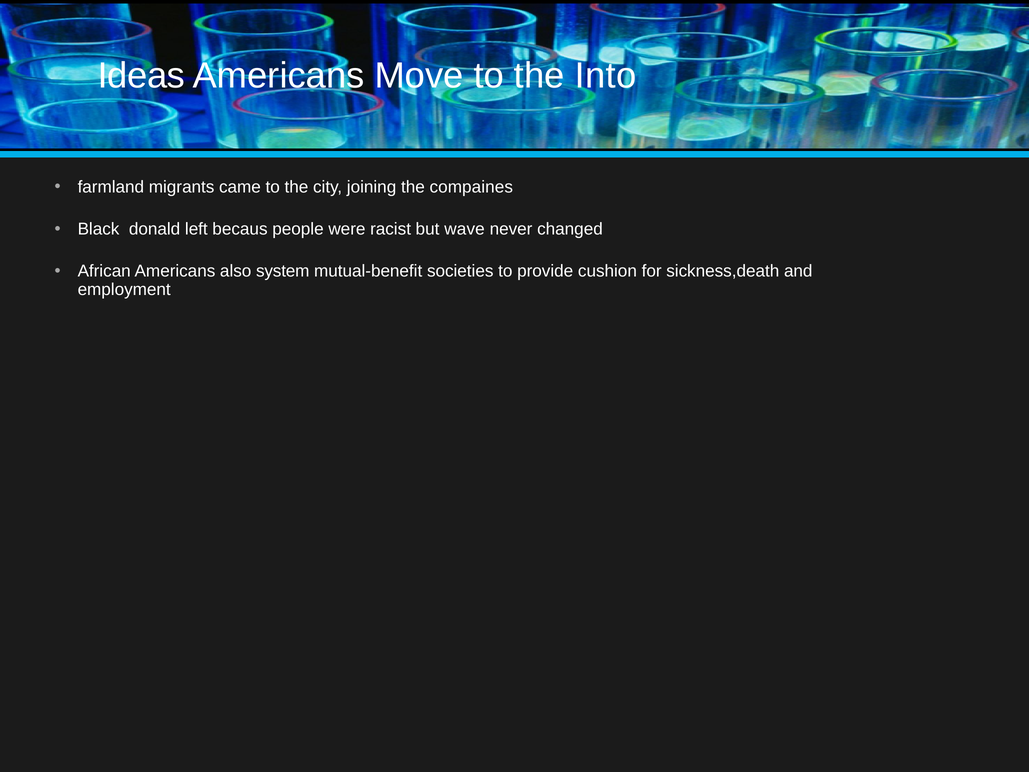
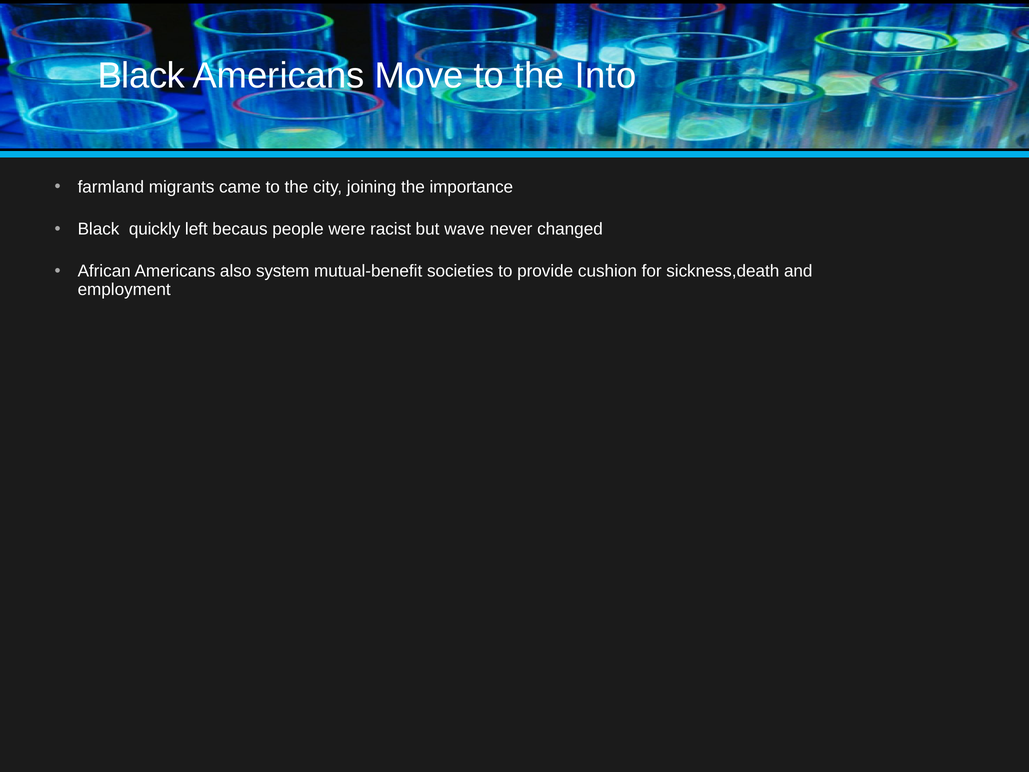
Ideas: Ideas -> Black (141, 76)
compaines: compaines -> importance (471, 187)
donald: donald -> quickly (155, 229)
